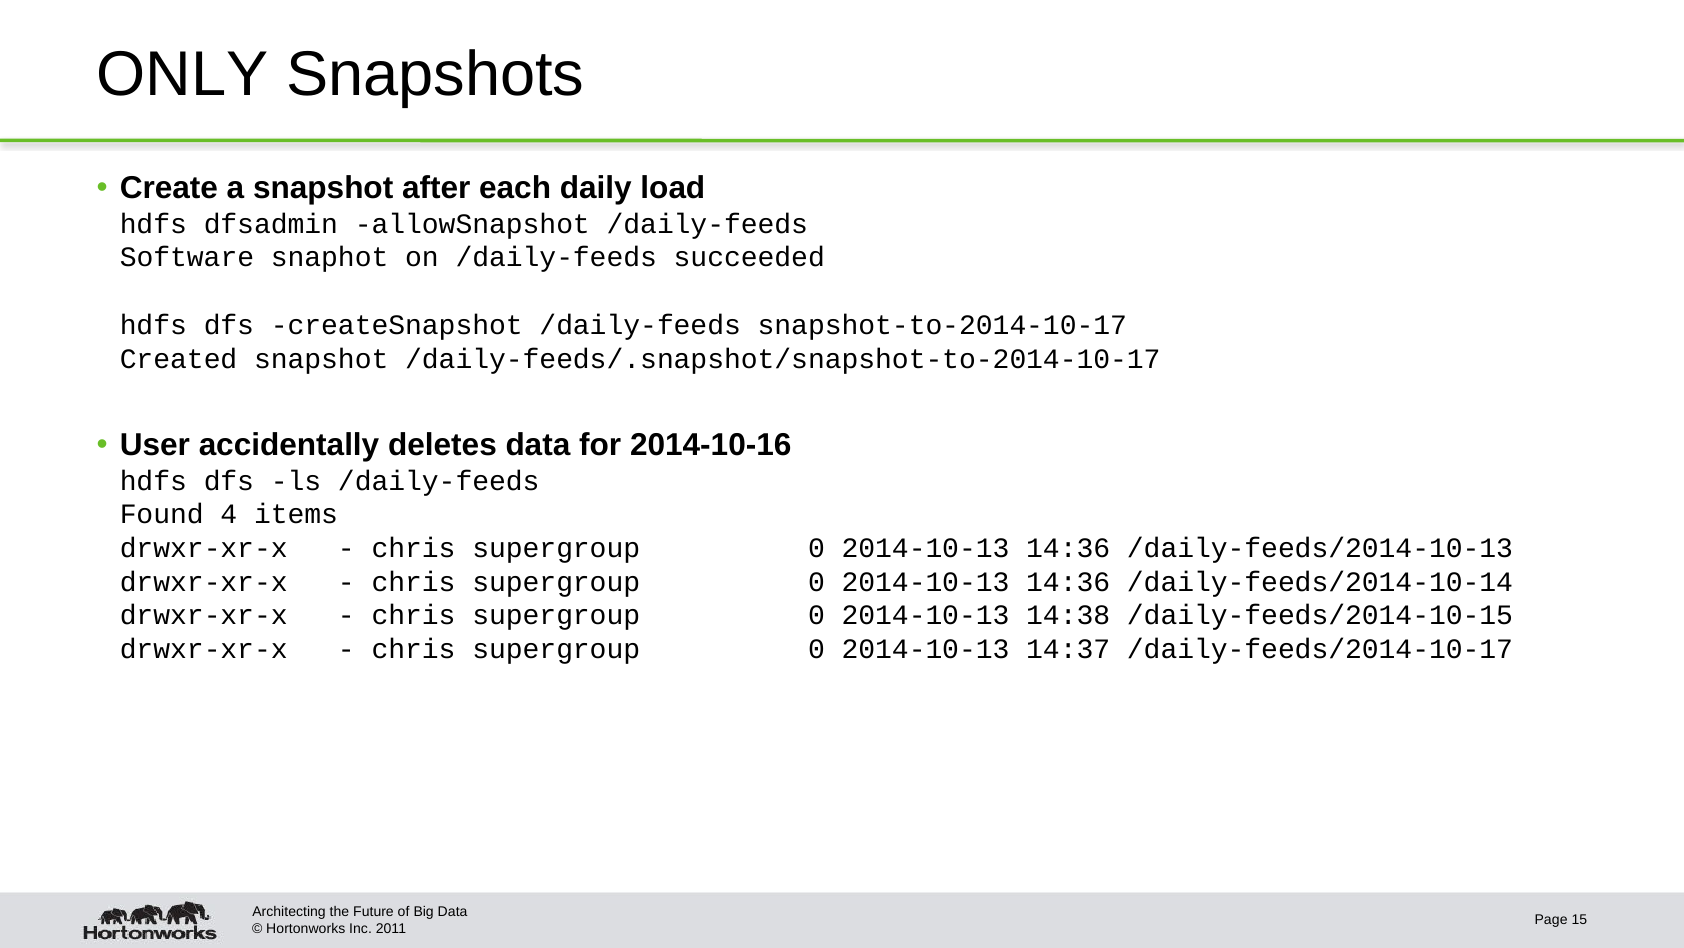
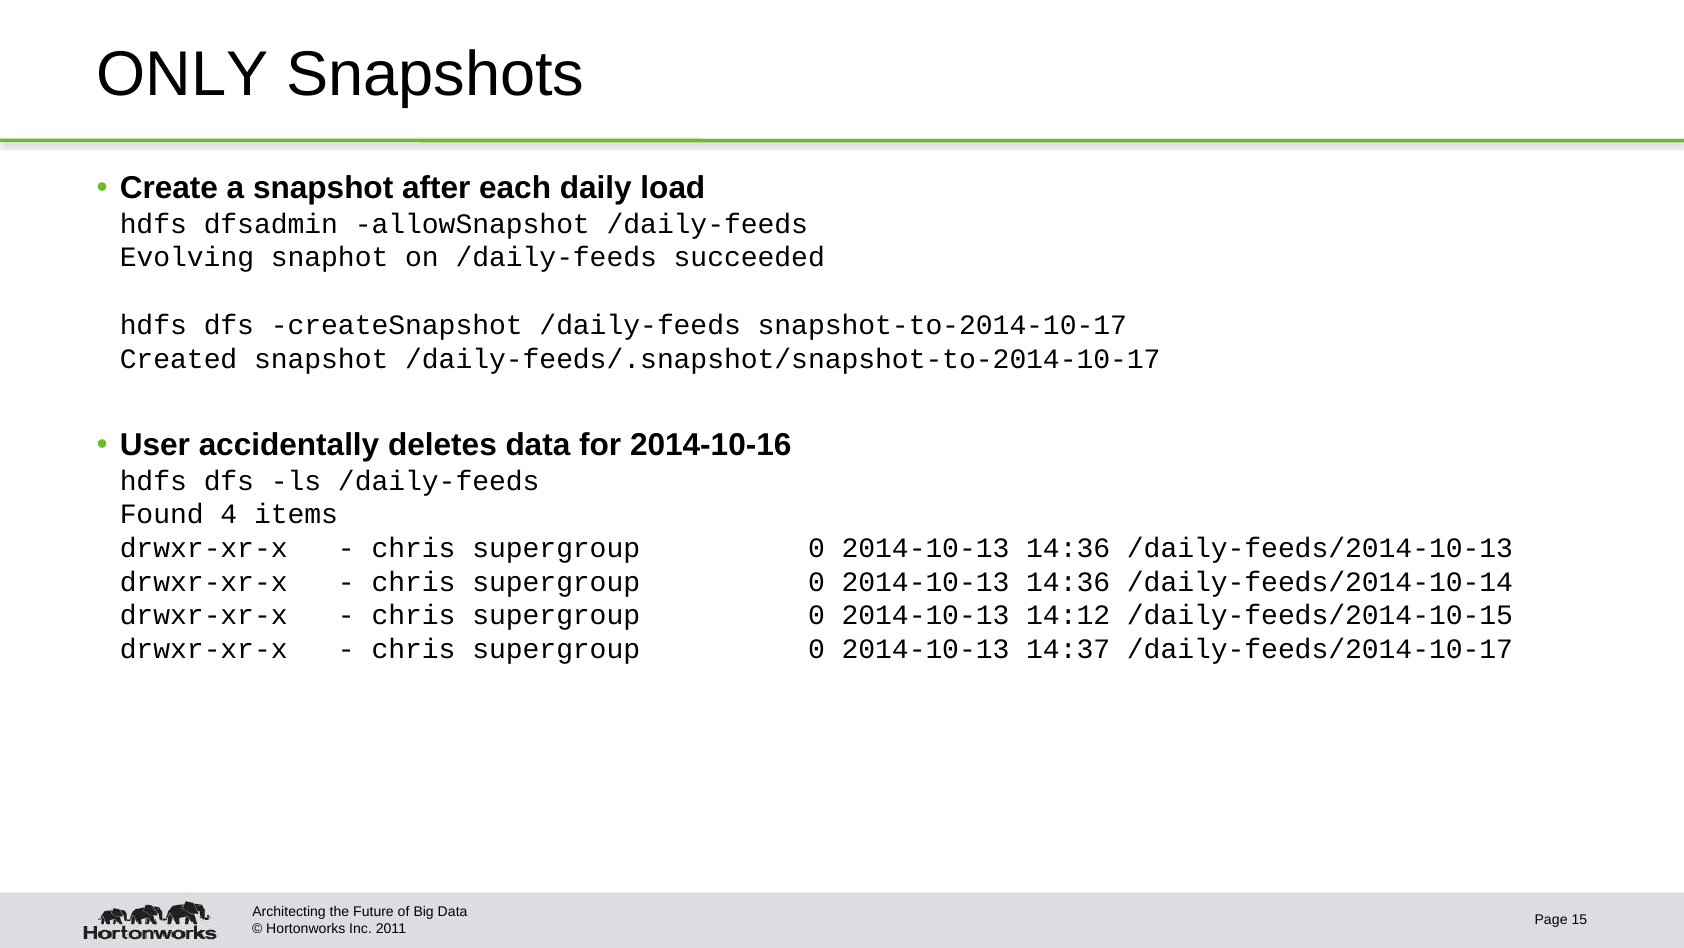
Software: Software -> Evolving (187, 258)
14:38: 14:38 -> 14:12 (1068, 615)
